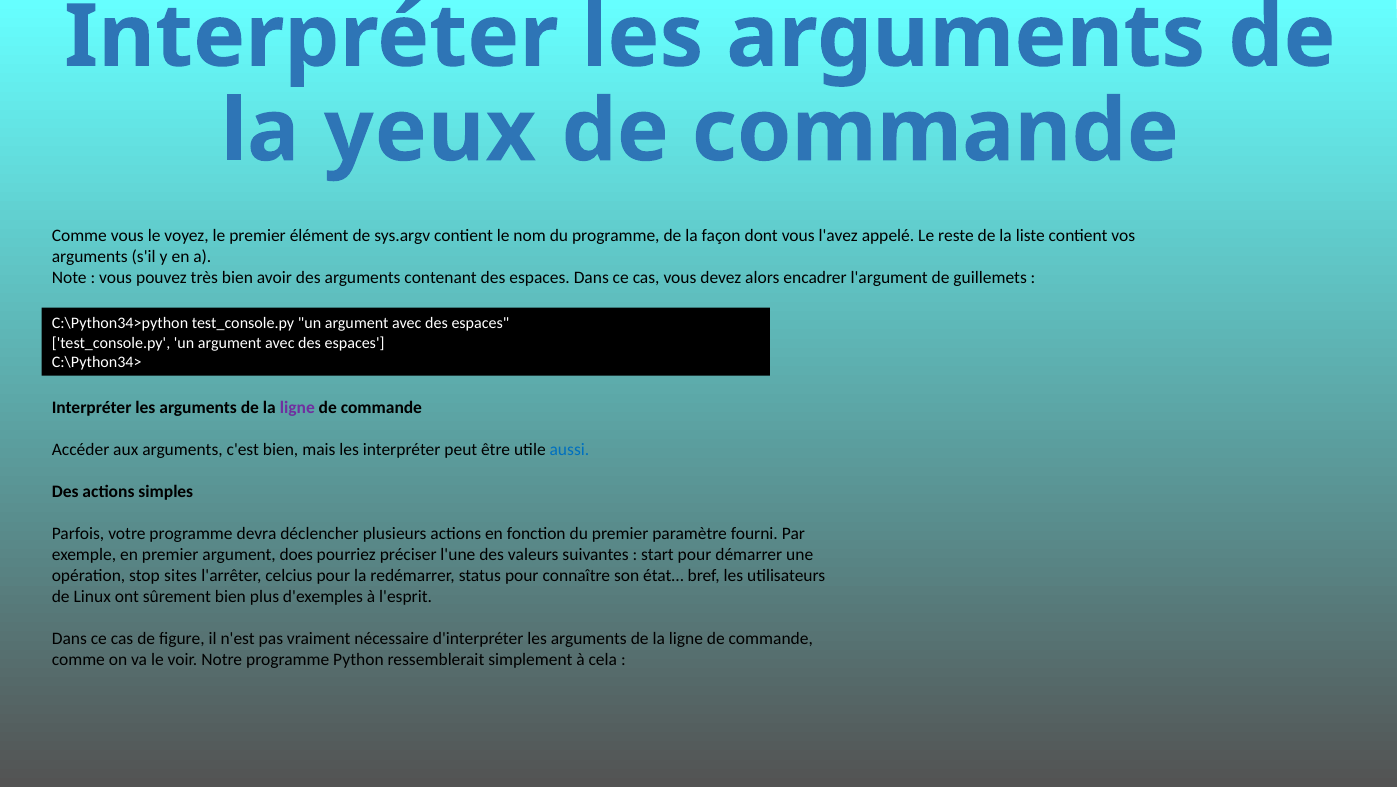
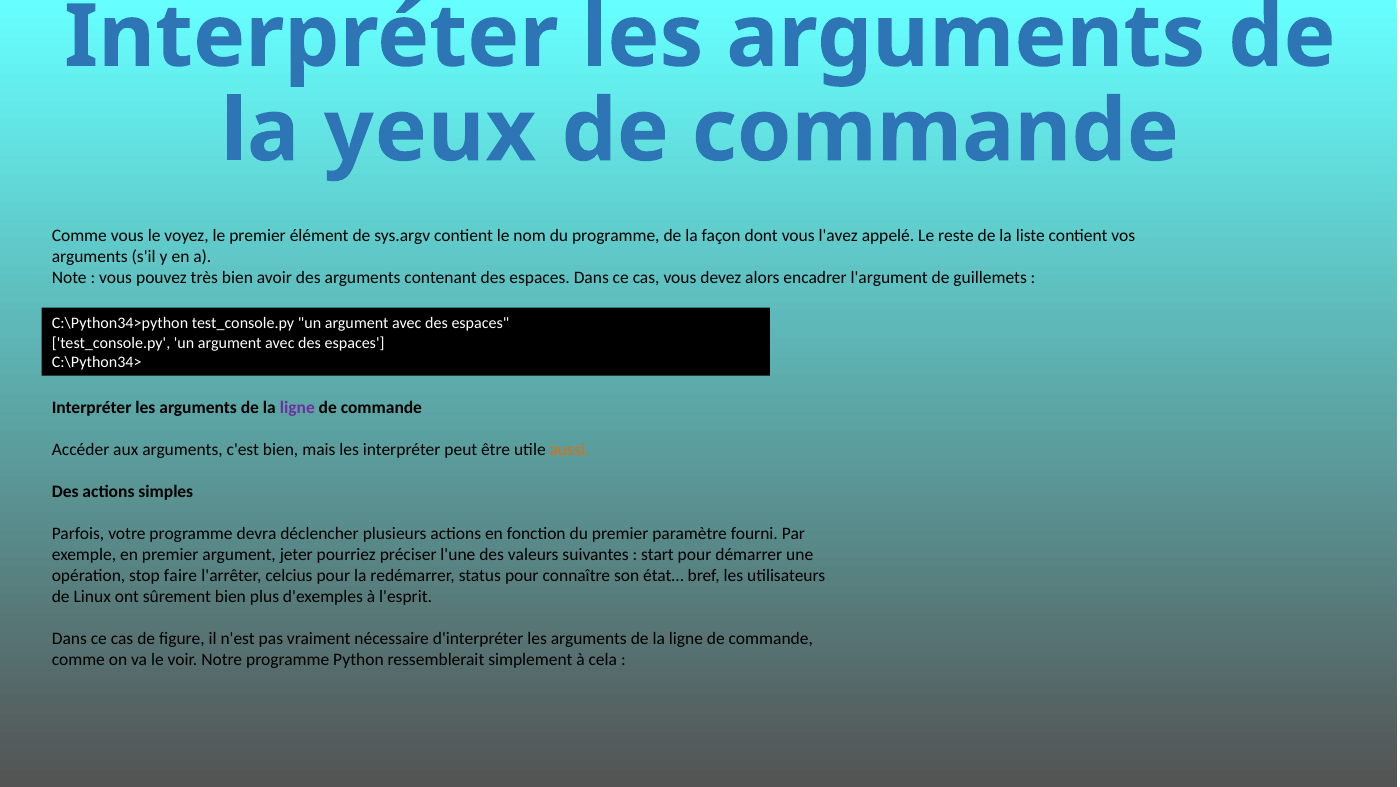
aussi colour: blue -> orange (569, 450)
does: does -> jeter (296, 555)
sites: sites -> faire (181, 576)
